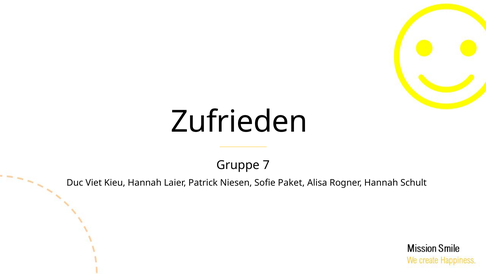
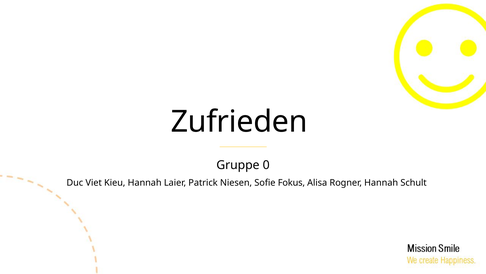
7: 7 -> 0 (266, 165)
Paket: Paket -> Fokus (291, 183)
